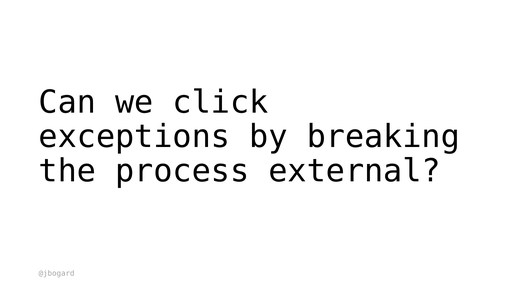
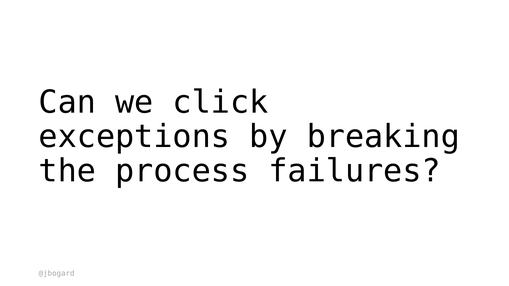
external: external -> failures (355, 171)
